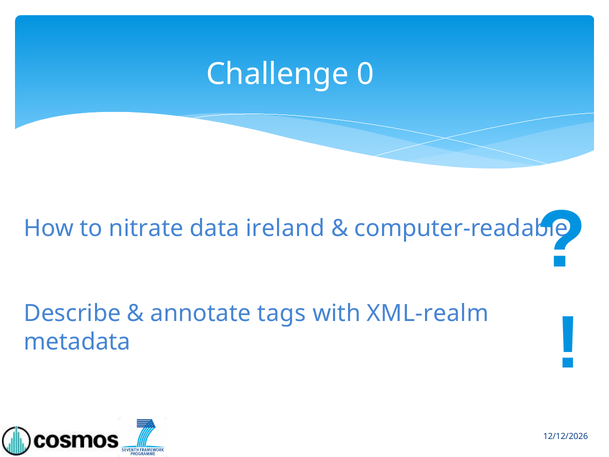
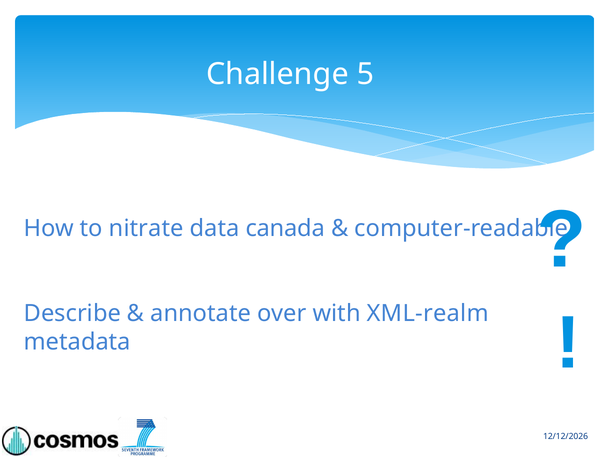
0: 0 -> 5 (365, 74)
ireland: ireland -> canada (285, 228)
tags: tags -> over (282, 313)
